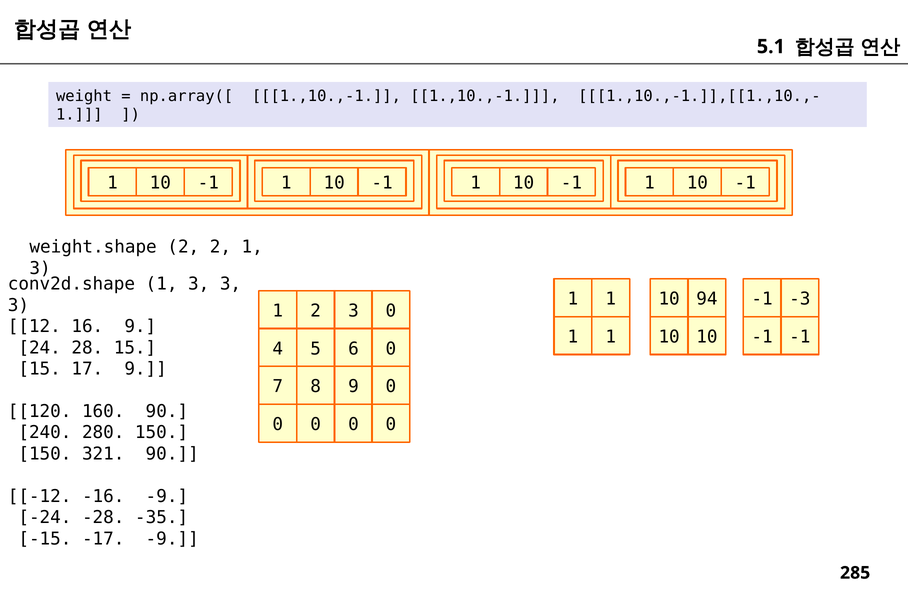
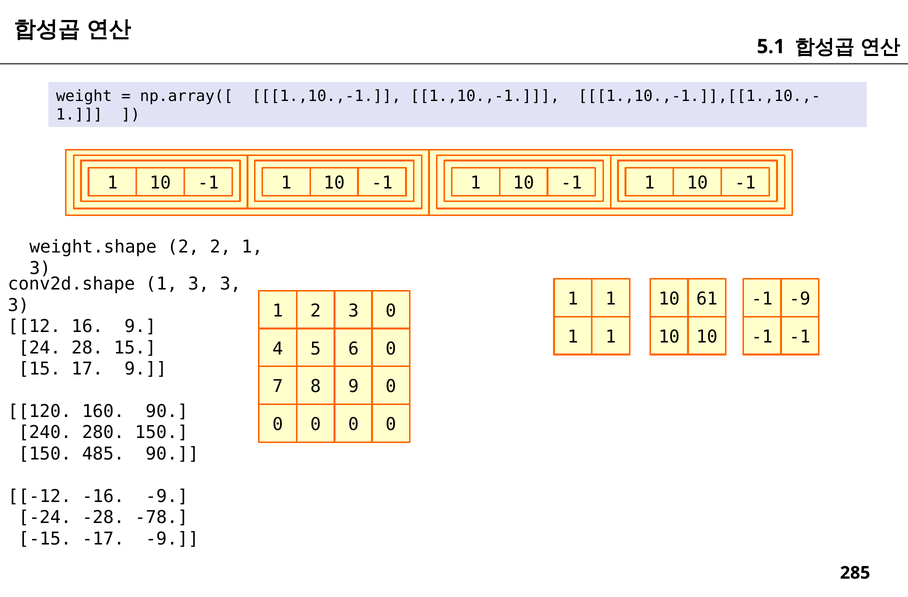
94: 94 -> 61 (707, 299)
-1 -3: -3 -> -9 (800, 299)
321: 321 -> 485 (103, 453)
-35: -35 -> -78 (162, 517)
